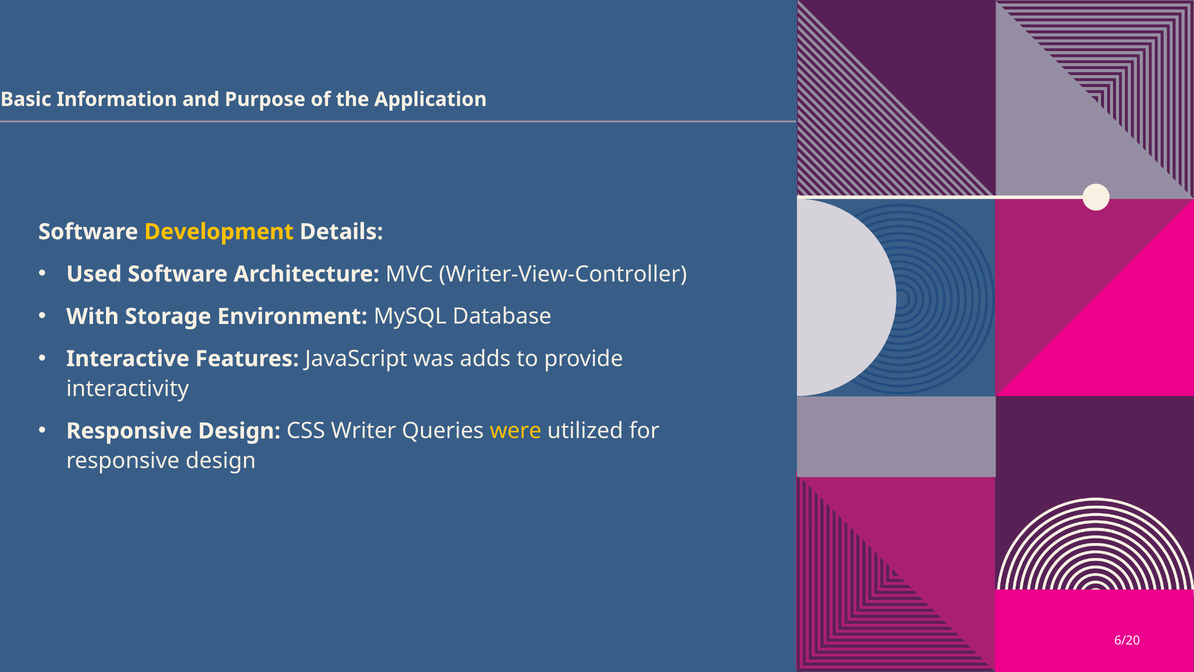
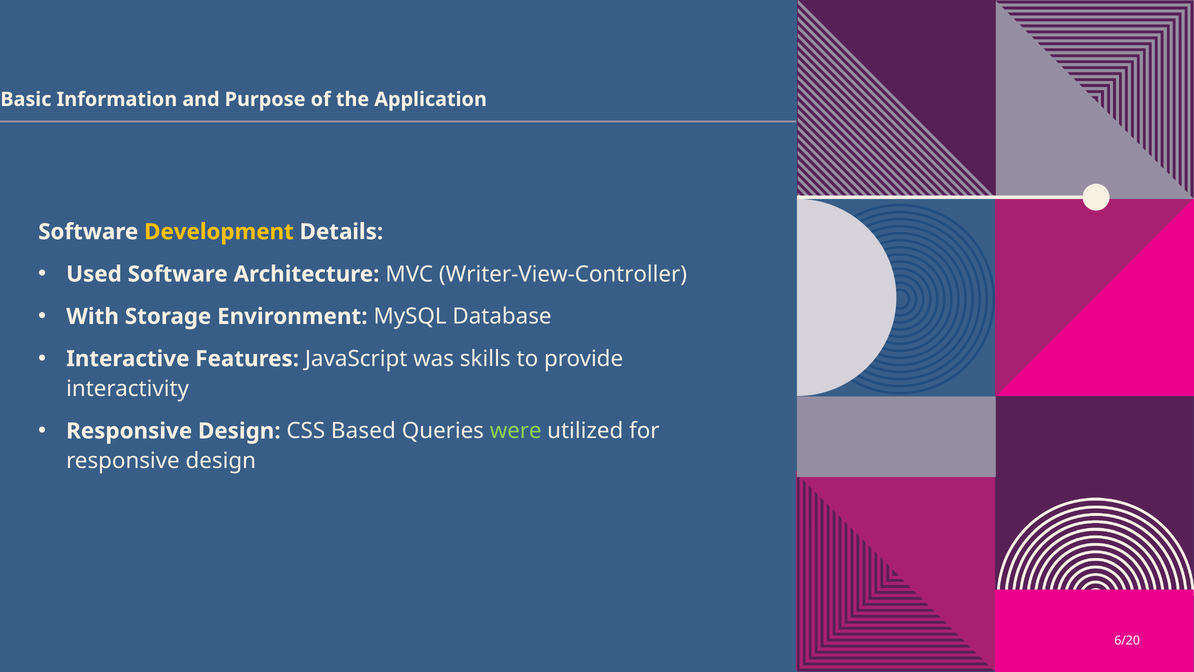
adds: adds -> skills (485, 359)
Writer: Writer -> Based (363, 431)
were colour: yellow -> light green (516, 431)
